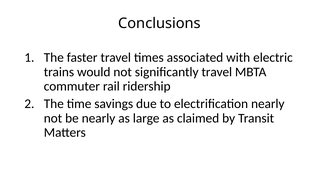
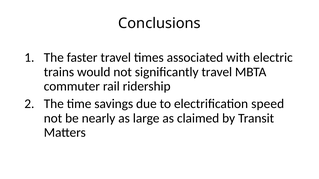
electrification nearly: nearly -> speed (268, 104)
